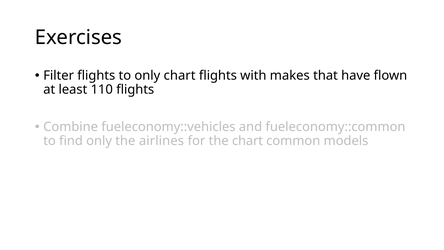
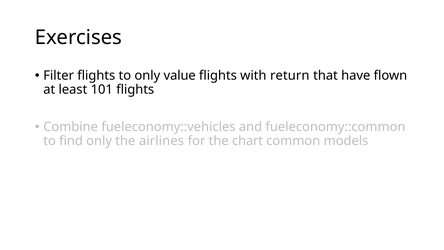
only chart: chart -> value (180, 76)
makes: makes -> return (290, 76)
110: 110 -> 101 (102, 90)
